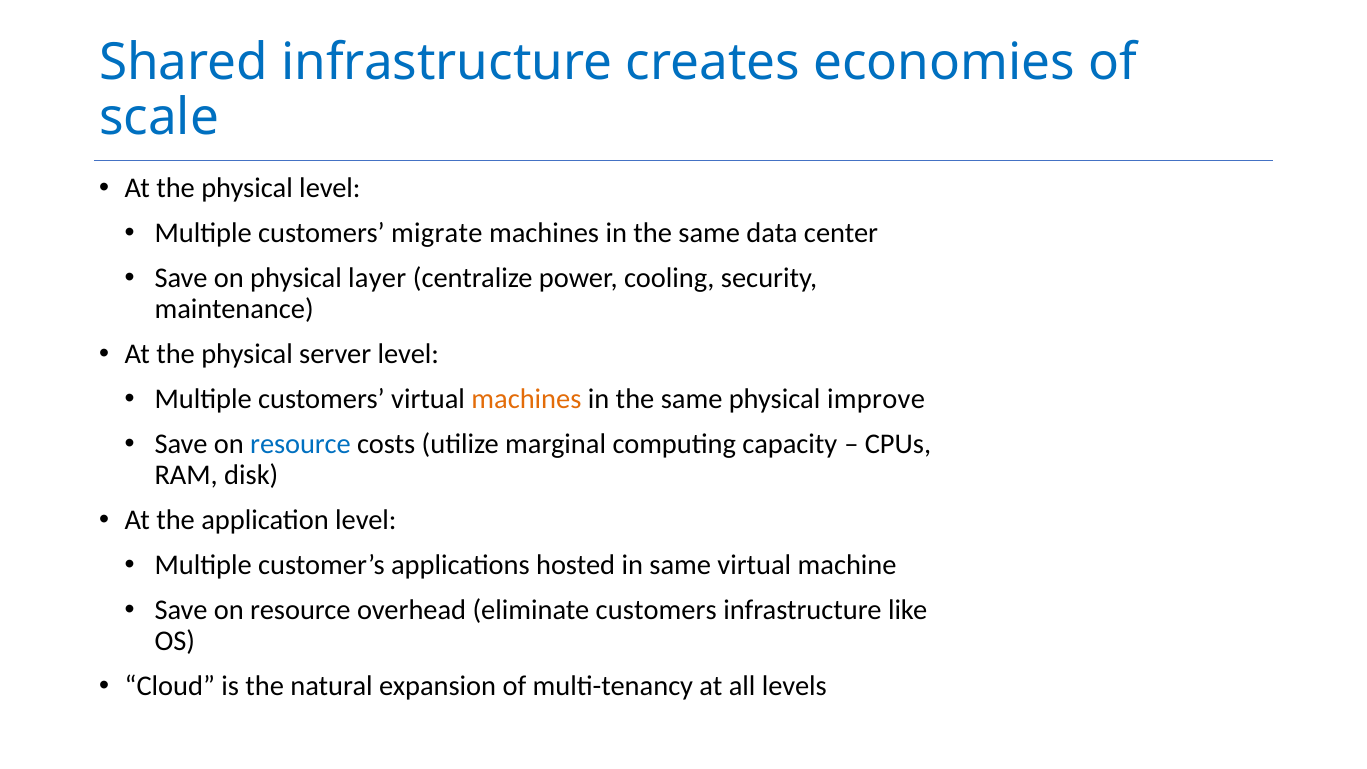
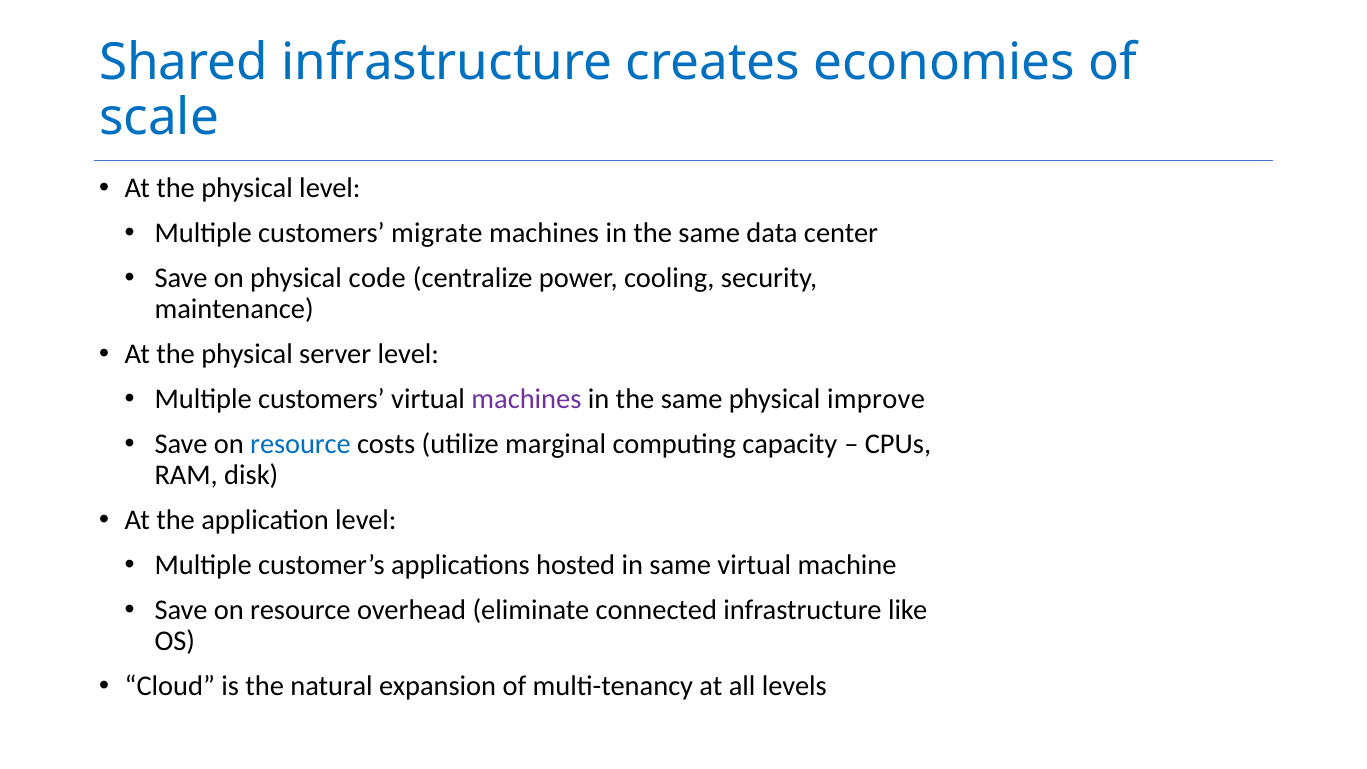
layer: layer -> code (377, 279)
machines colour: orange -> purple (526, 399)
eliminate customers: customers -> connected (656, 610)
